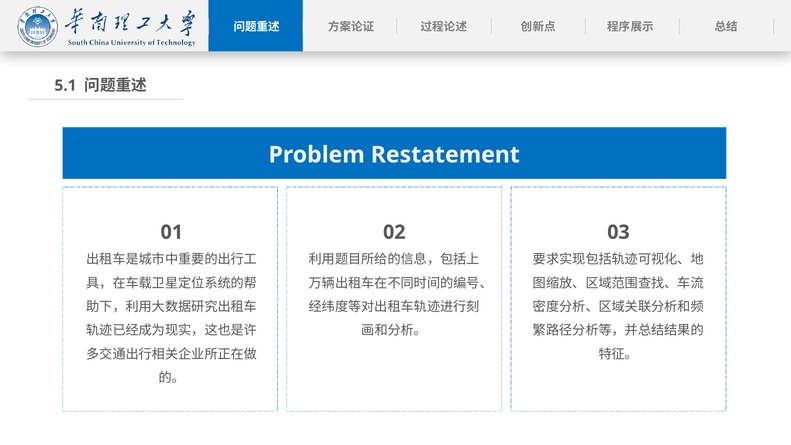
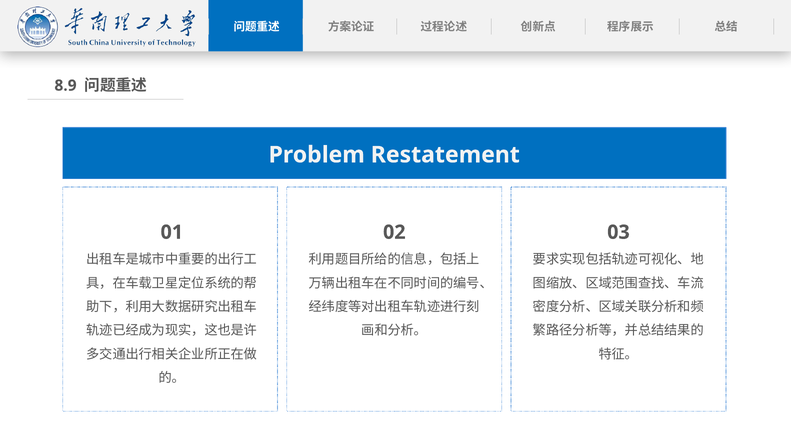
5.1: 5.1 -> 8.9 (66, 86)
